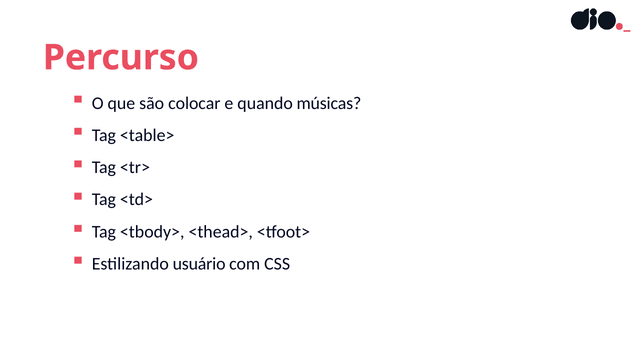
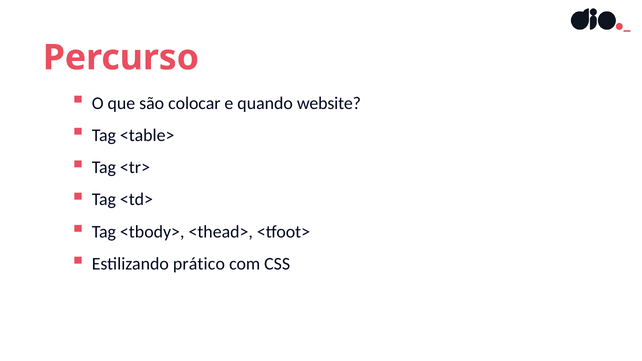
músicas: músicas -> website (329, 103)
usuário: usuário -> prático (199, 264)
